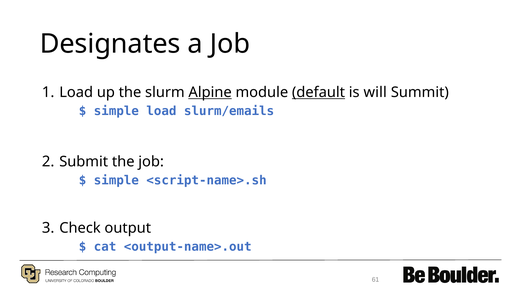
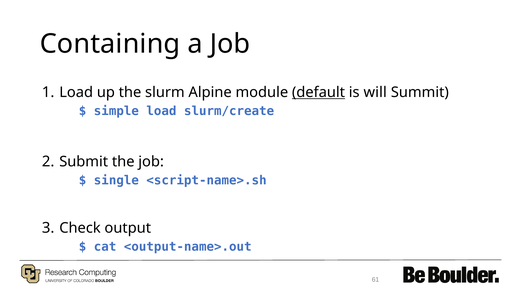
Designates: Designates -> Containing (110, 44)
Alpine underline: present -> none (210, 92)
slurm/emails: slurm/emails -> slurm/create (229, 111)
simple: simple -> single (116, 180)
